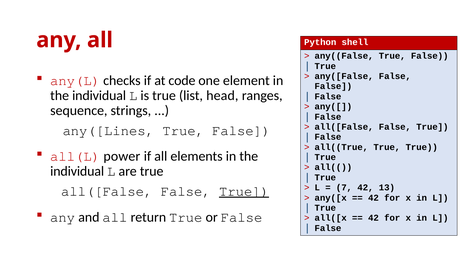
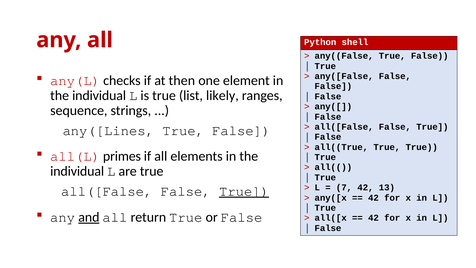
code: code -> then (182, 80)
head: head -> likely (222, 95)
power: power -> primes (122, 156)
and underline: none -> present (89, 217)
